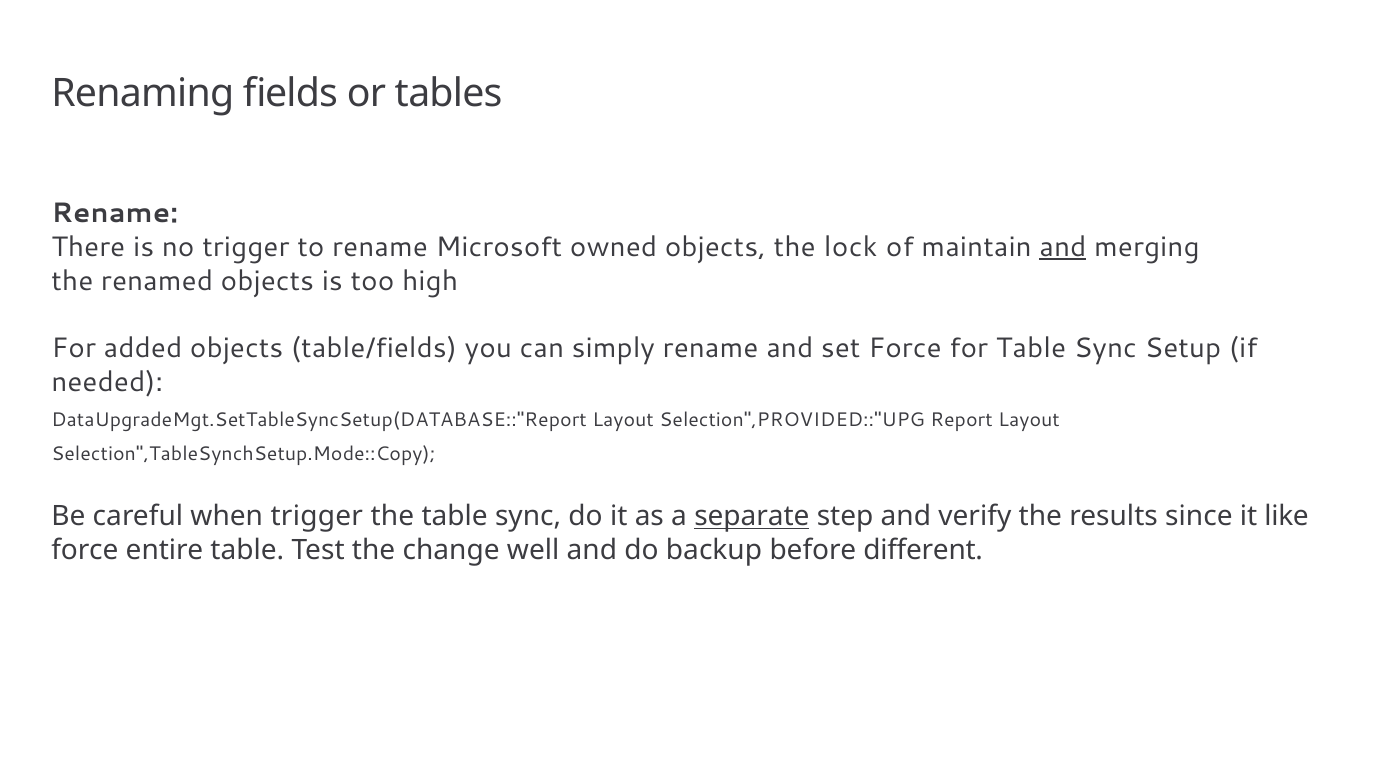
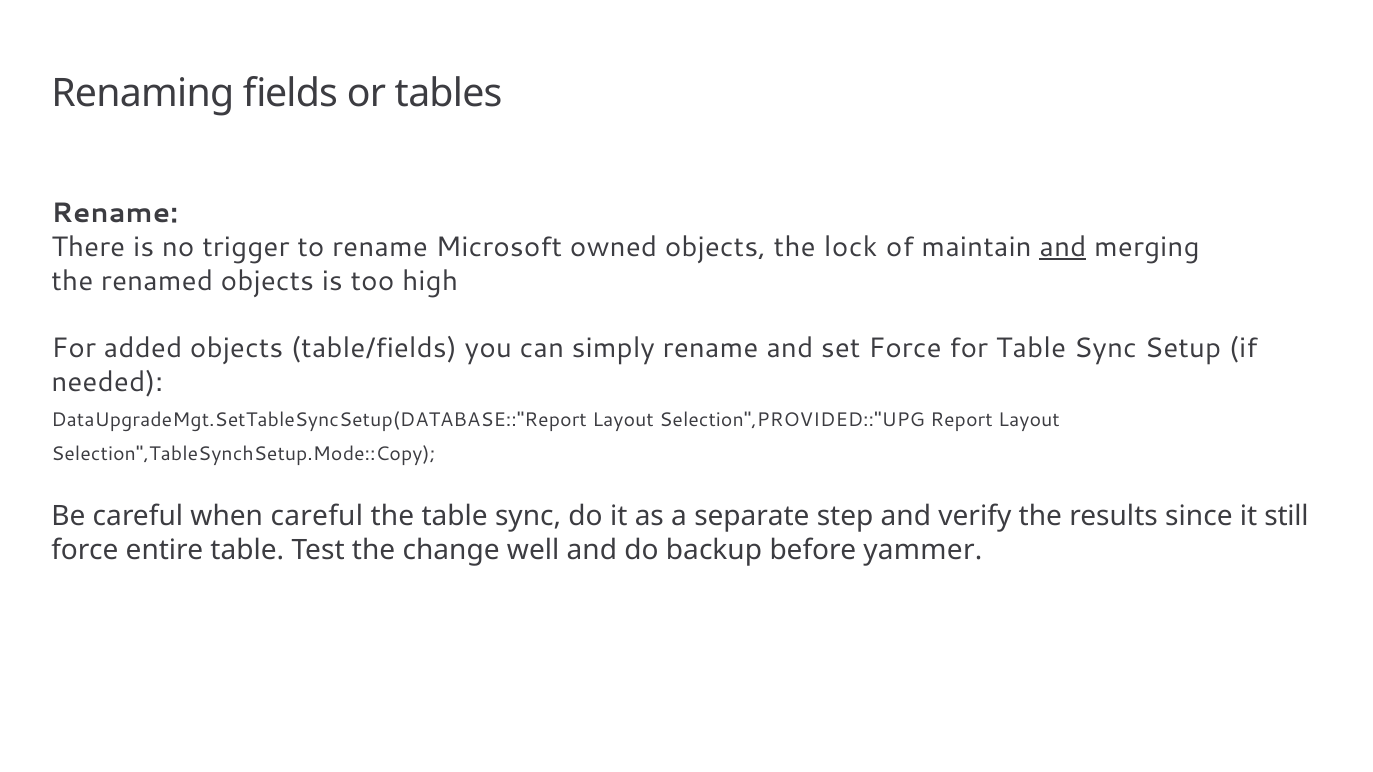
when trigger: trigger -> careful (317, 517)
separate underline: present -> none (752, 517)
like: like -> still (1287, 517)
different: different -> yammer (923, 550)
